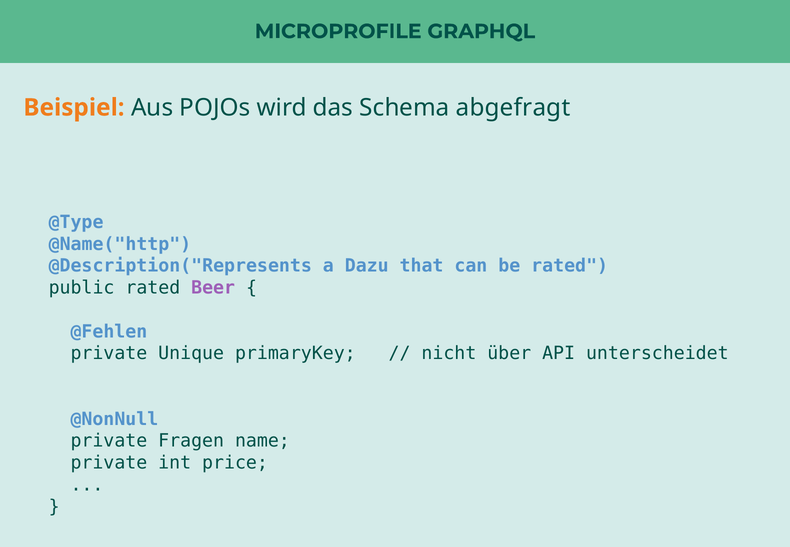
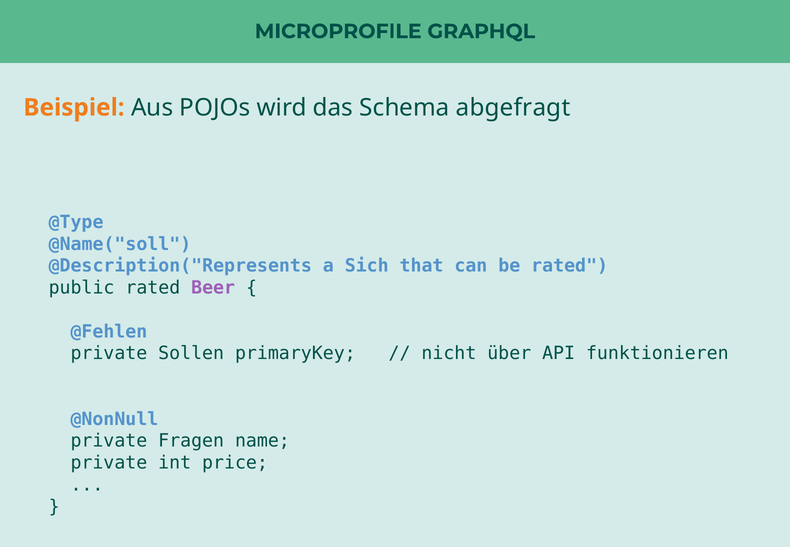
@Name("http: @Name("http -> @Name("soll (120, 244)
Dazu: Dazu -> Sich (367, 266)
Unique: Unique -> Sollen (191, 353)
unterscheidet: unterscheidet -> funktionieren (657, 353)
